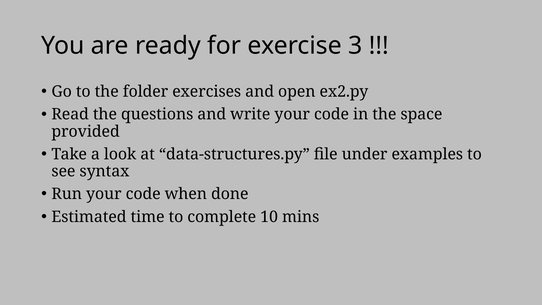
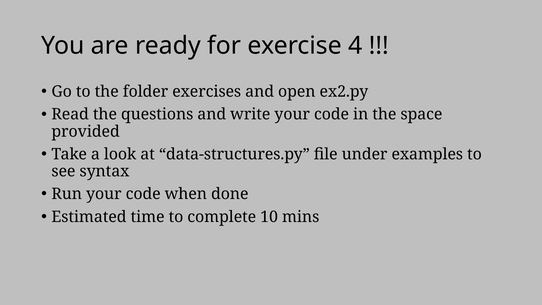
3: 3 -> 4 (355, 46)
